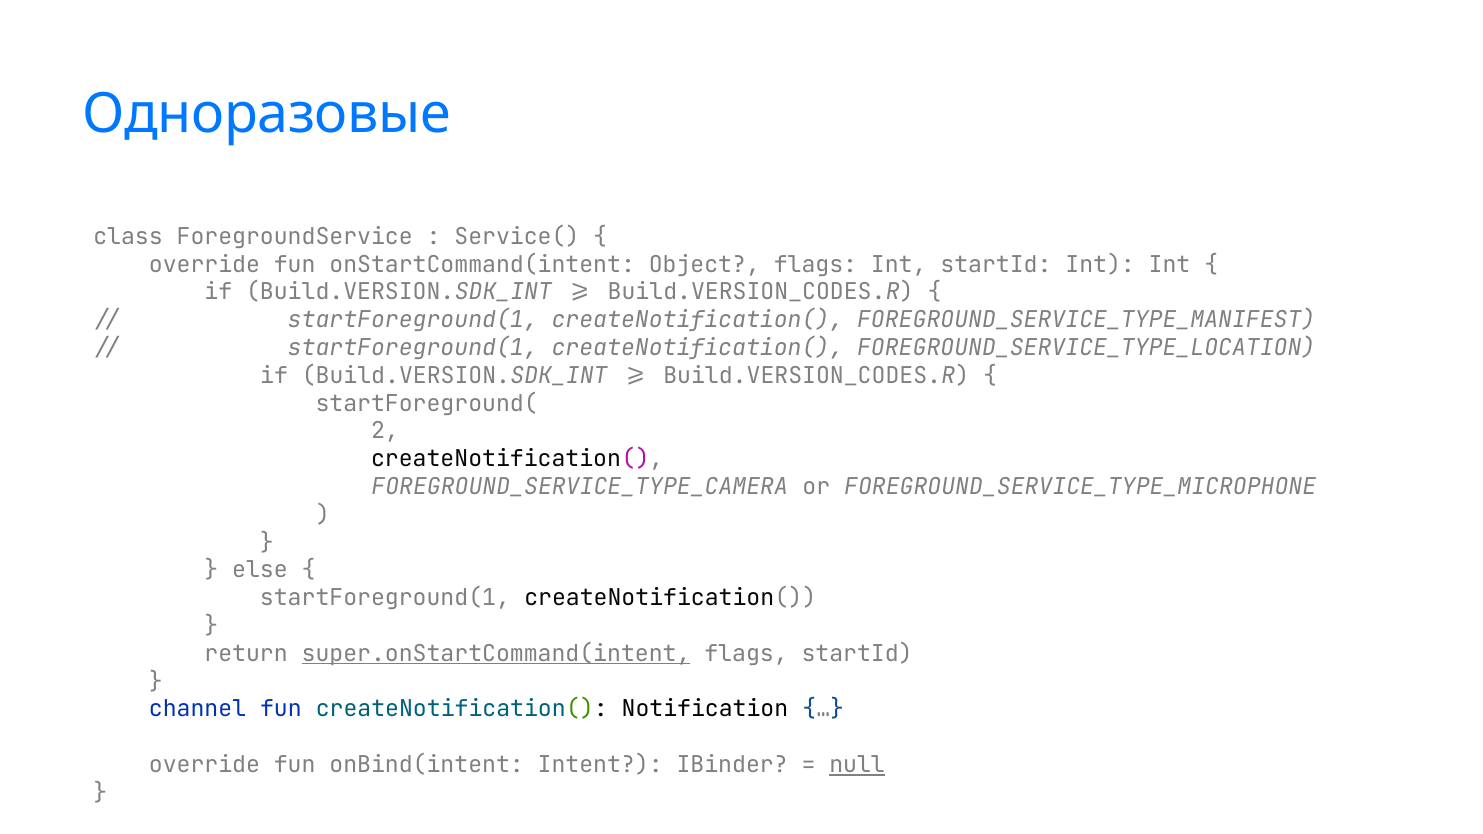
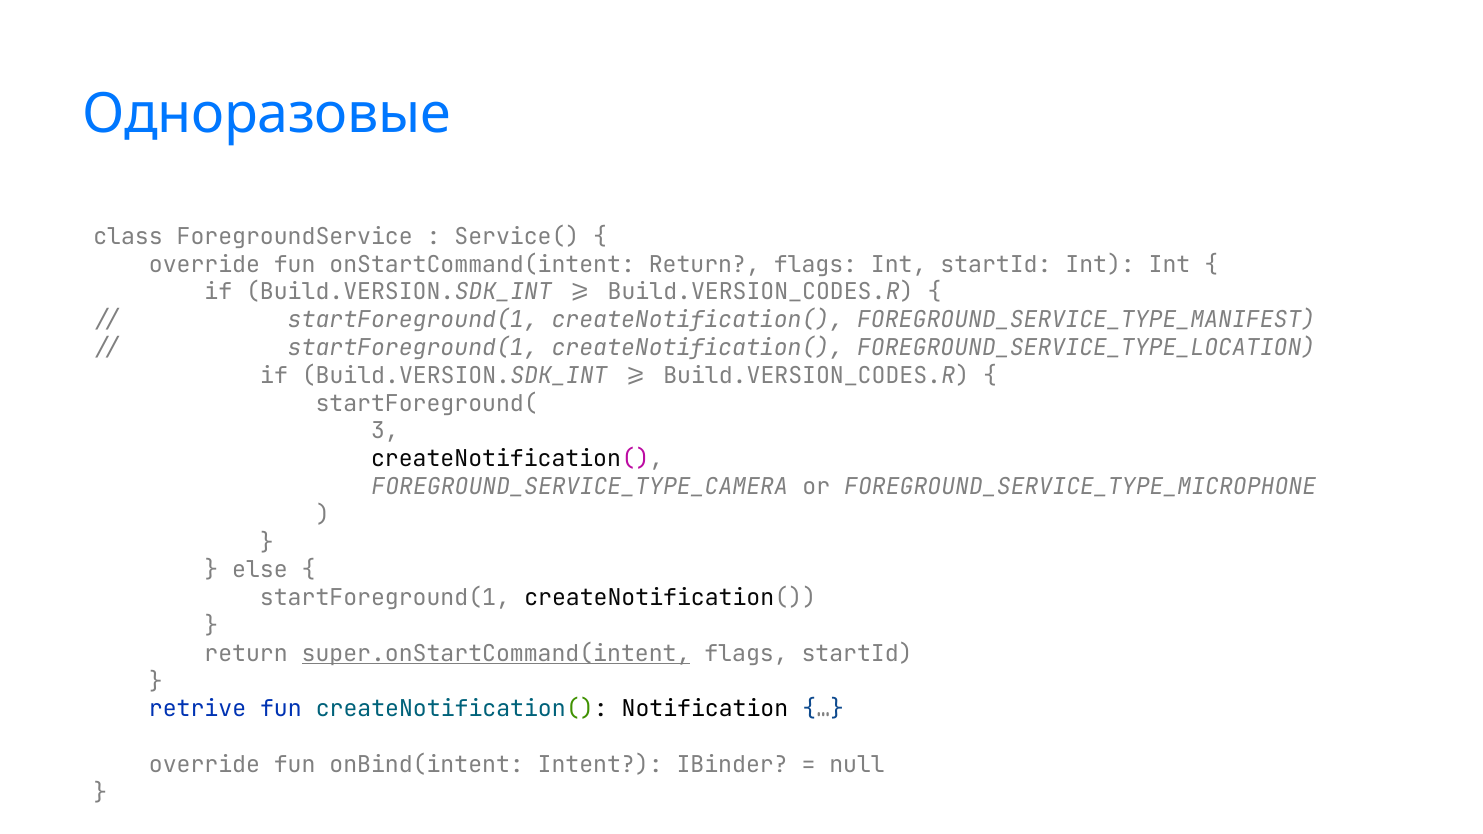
onStartCommand(intent Object: Object -> Return (704, 265)
2: 2 -> 3 (385, 431)
channel: channel -> retrive (198, 709)
null underline: present -> none (857, 765)
